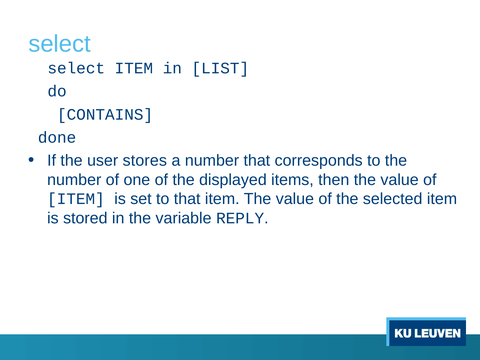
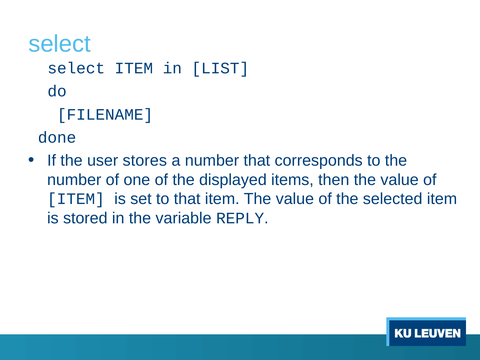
CONTAINS: CONTAINS -> FILENAME (105, 114)
